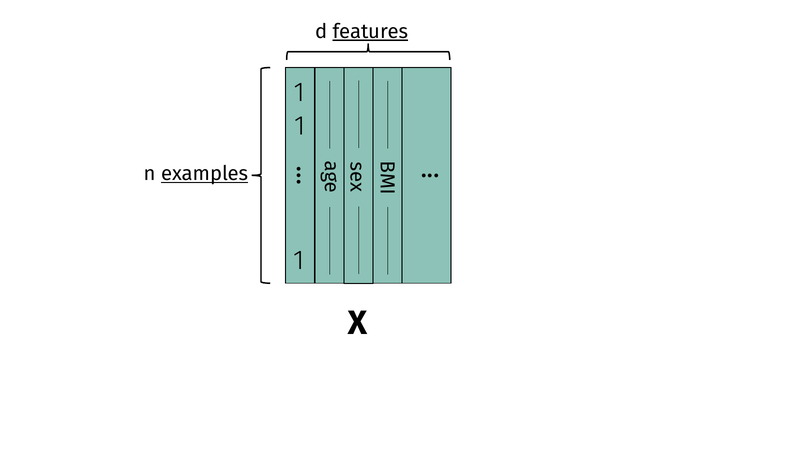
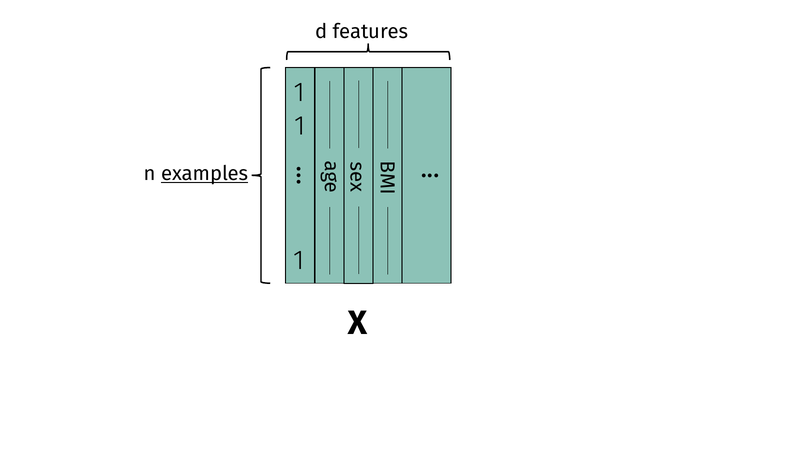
features underline: present -> none (370, 32)
